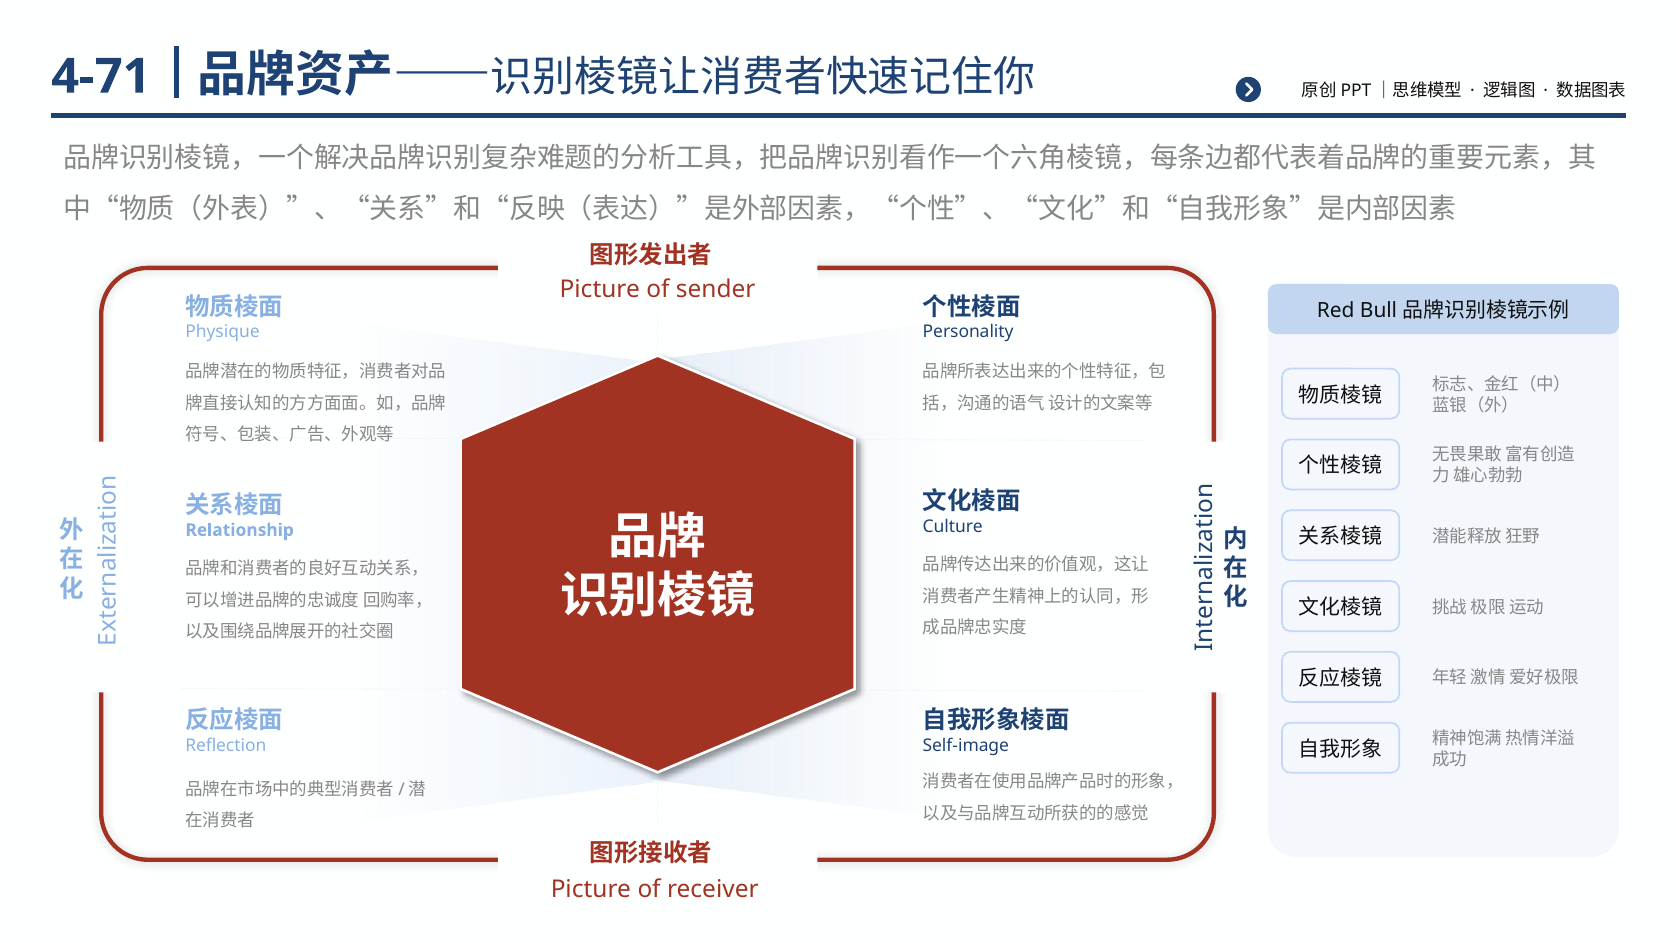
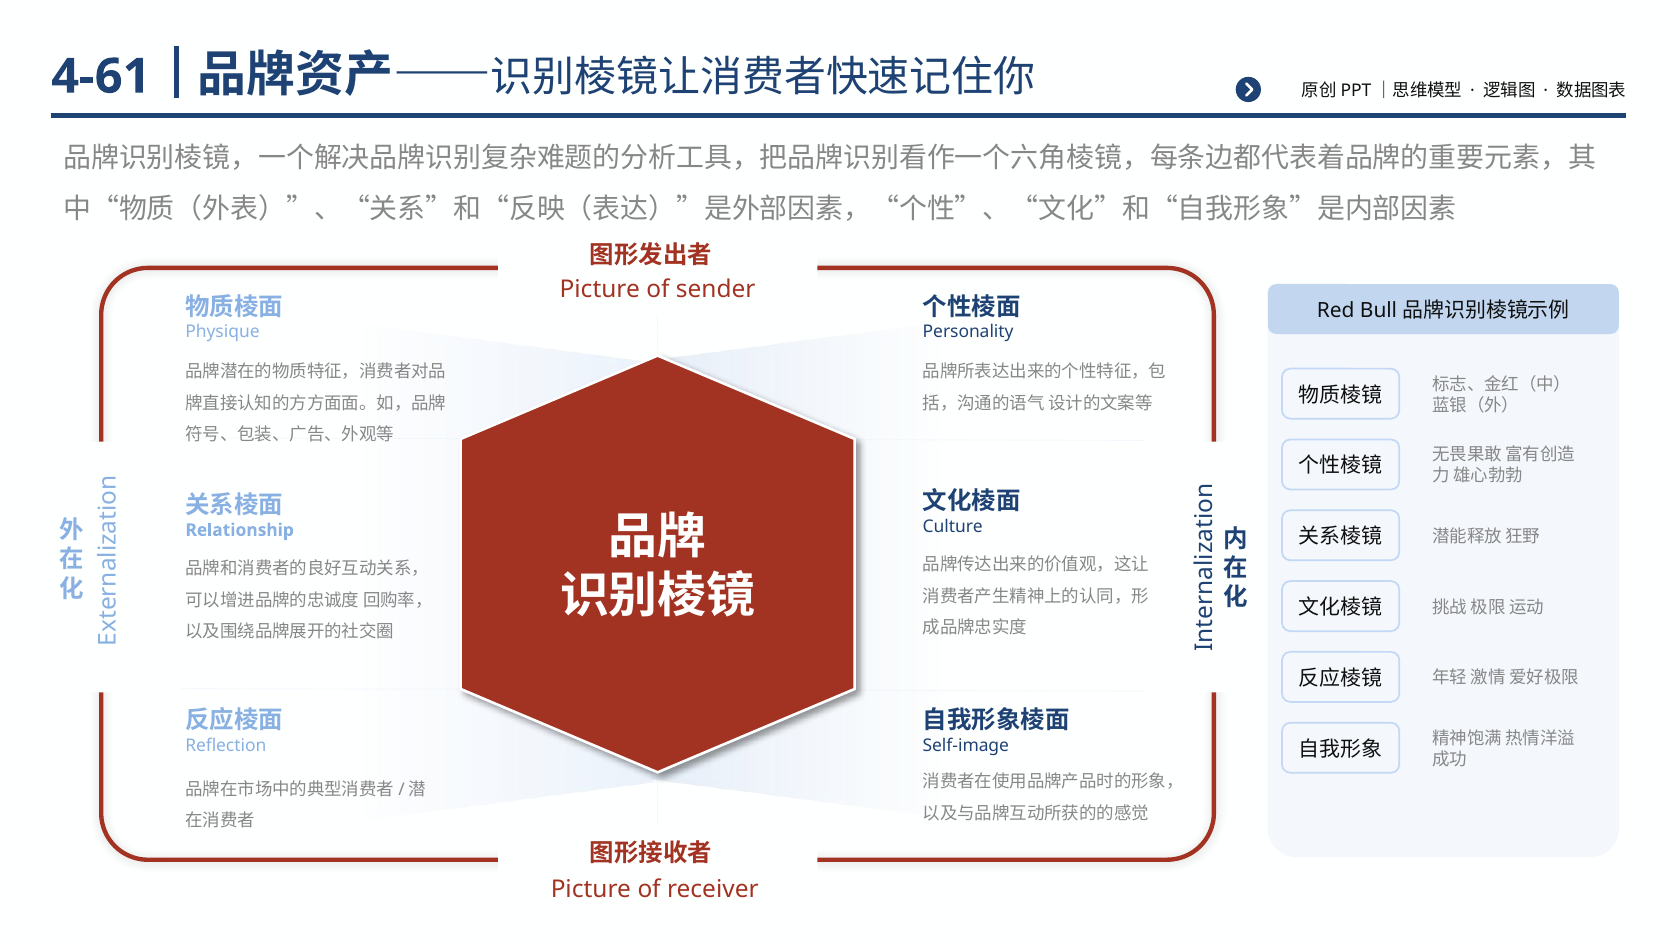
4-71: 4-71 -> 4-61 (101, 77)
